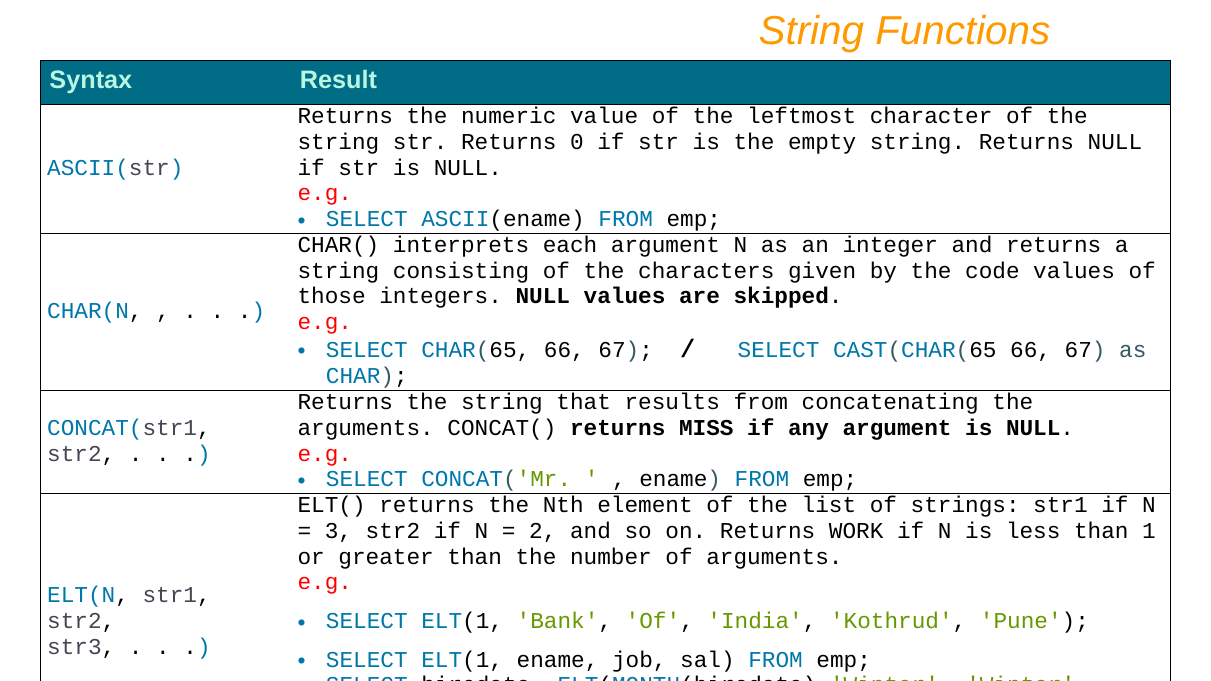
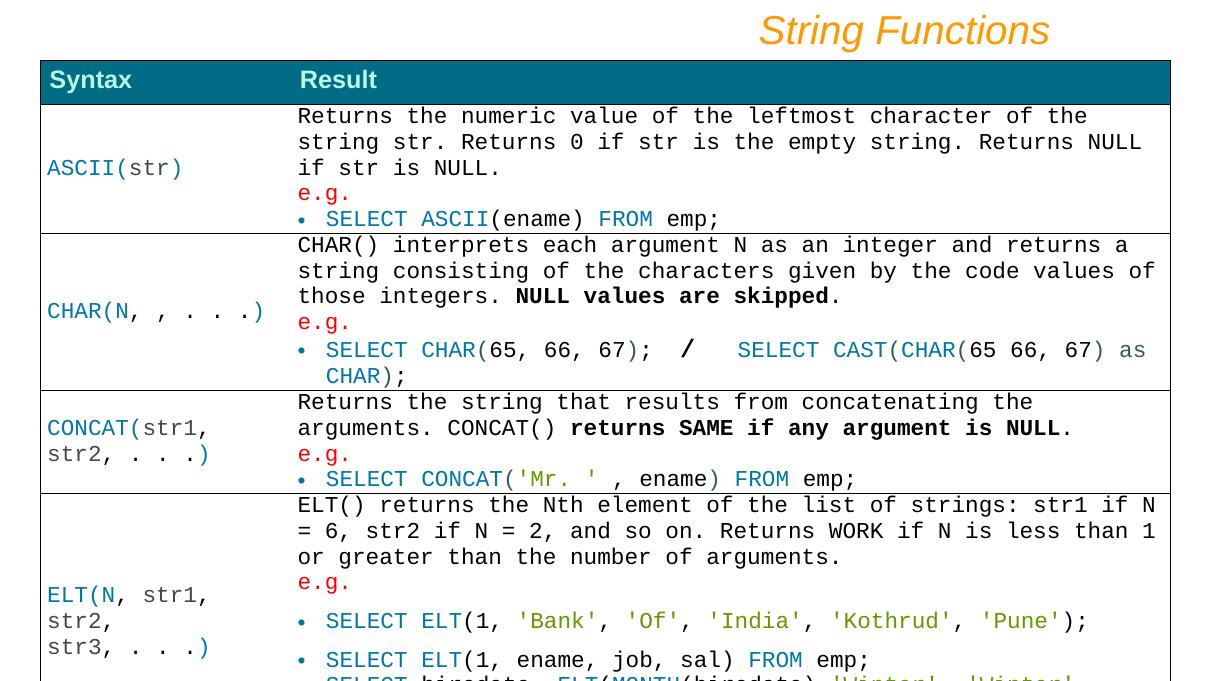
MISS: MISS -> SAME (706, 428)
3: 3 -> 6 (338, 531)
